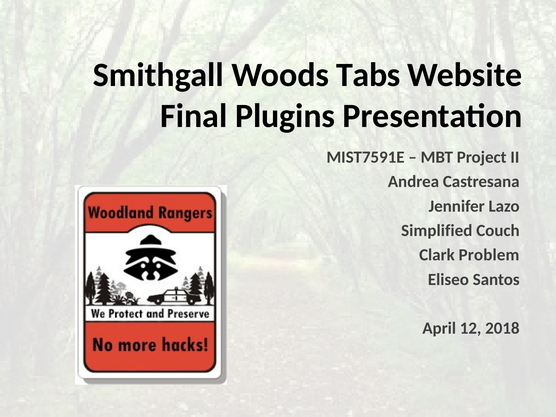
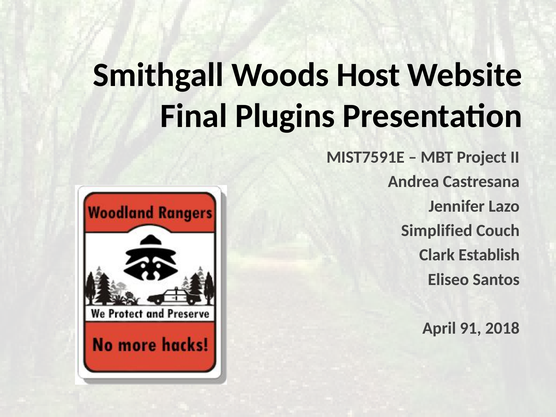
Tabs: Tabs -> Host (368, 75)
Problem: Problem -> Establish (489, 255)
12: 12 -> 91 (471, 328)
